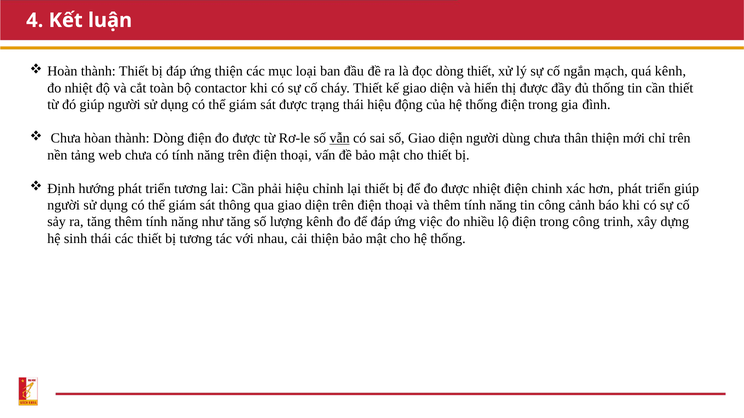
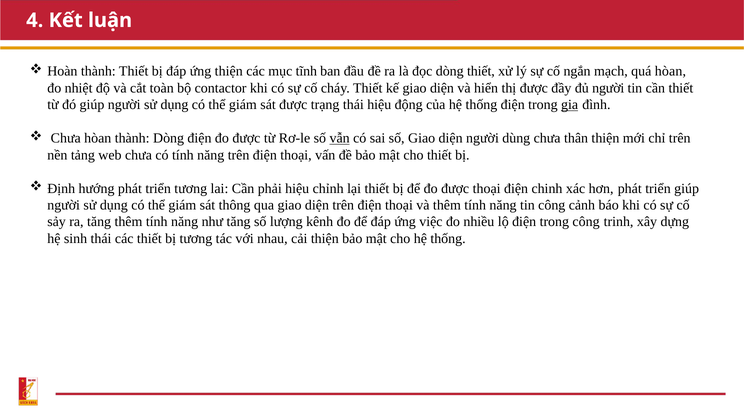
loại: loại -> tĩnh (306, 71)
quá kênh: kênh -> hòan (670, 71)
đủ thống: thống -> người (608, 88)
gia underline: none -> present (570, 105)
được nhiệt: nhiệt -> thoại (487, 189)
